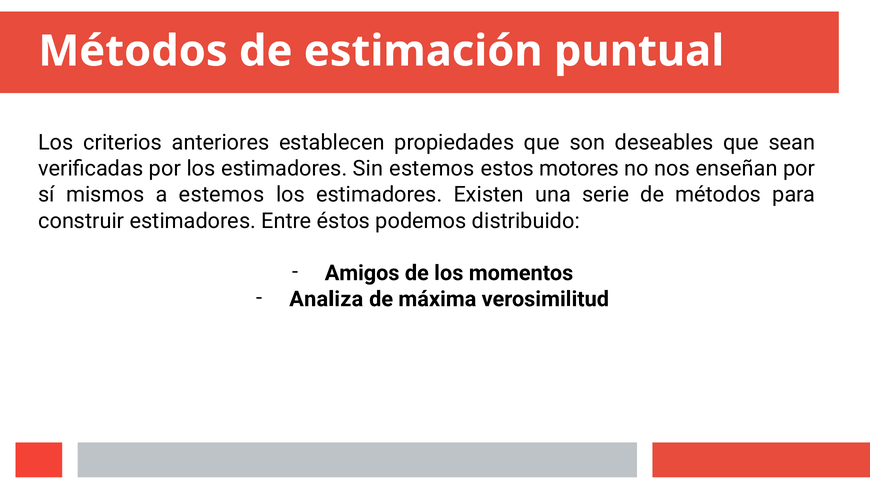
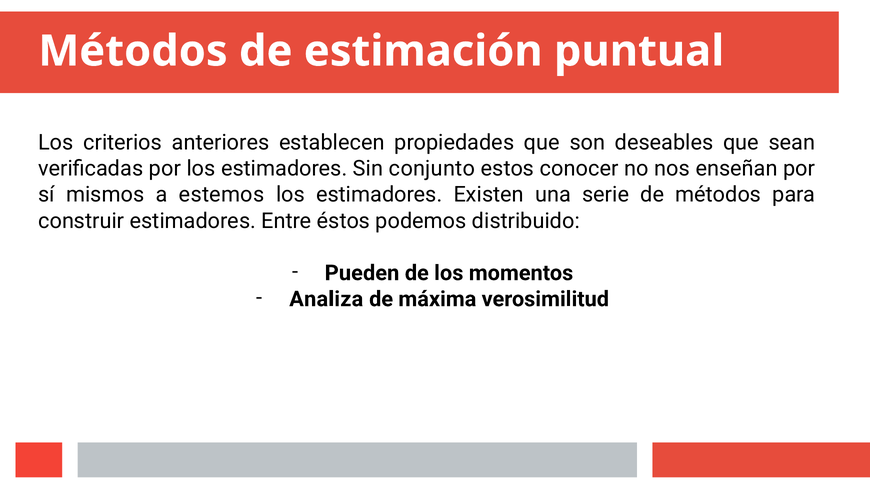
Sin estemos: estemos -> conjunto (432, 169)
motores: motores -> conocer (579, 169)
Amigos: Amigos -> Pueden (362, 273)
